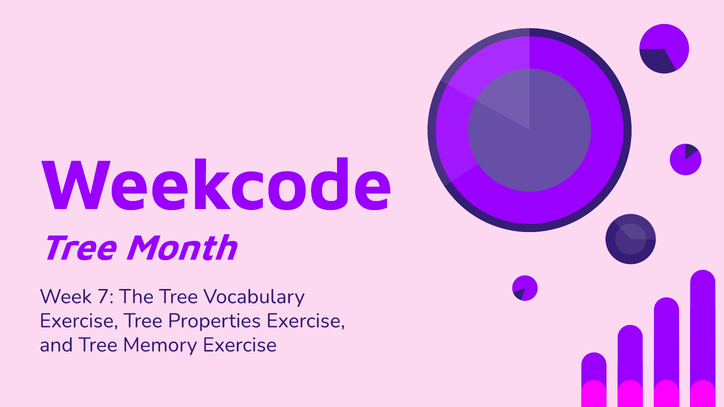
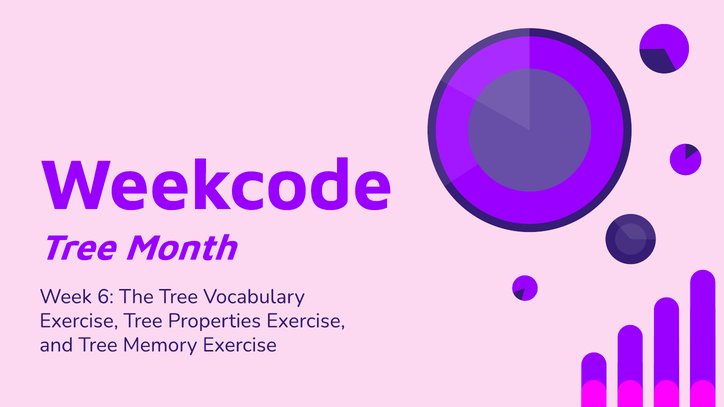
7: 7 -> 6 (105, 297)
